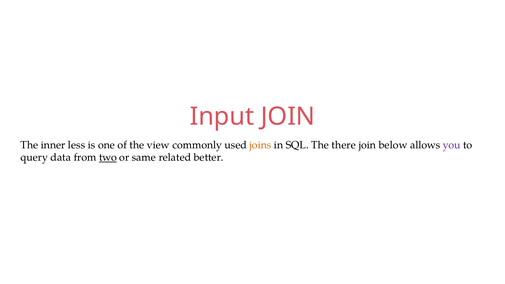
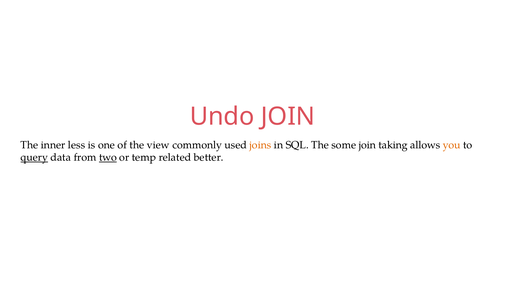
Input: Input -> Undo (222, 117)
there: there -> some (344, 145)
below: below -> taking (393, 145)
you colour: purple -> orange (452, 145)
query underline: none -> present (34, 158)
same: same -> temp (144, 158)
